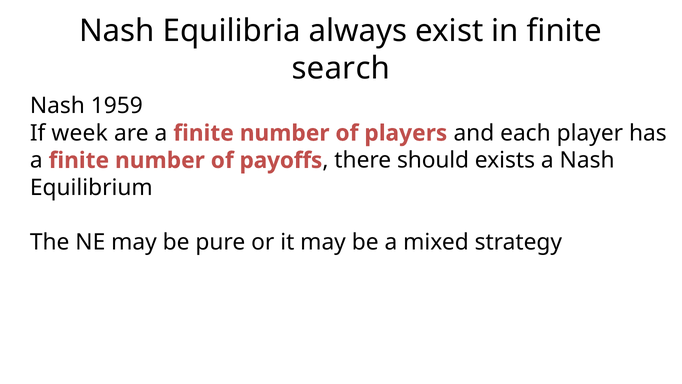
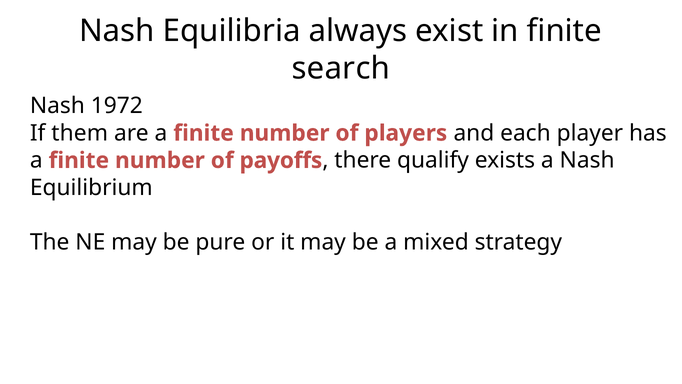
1959: 1959 -> 1972 (117, 106)
week: week -> them (80, 133)
should: should -> qualify (433, 160)
